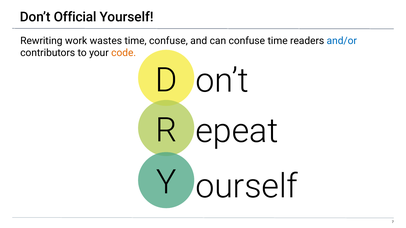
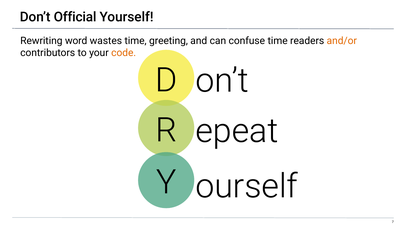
work: work -> word (76, 41)
time confuse: confuse -> greeting (168, 41)
and/or colour: blue -> orange (342, 41)
